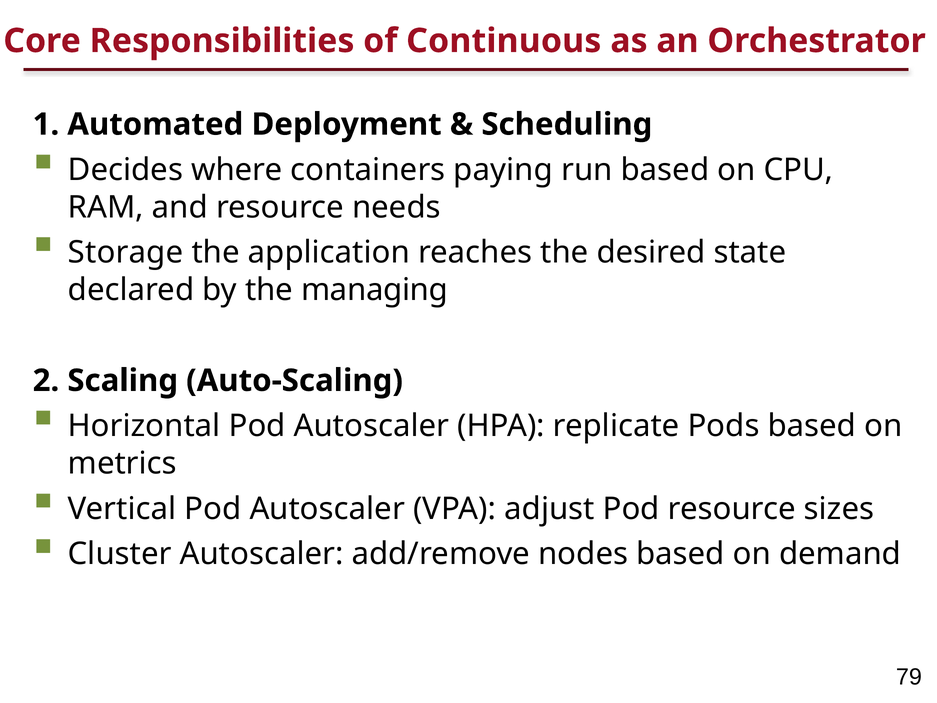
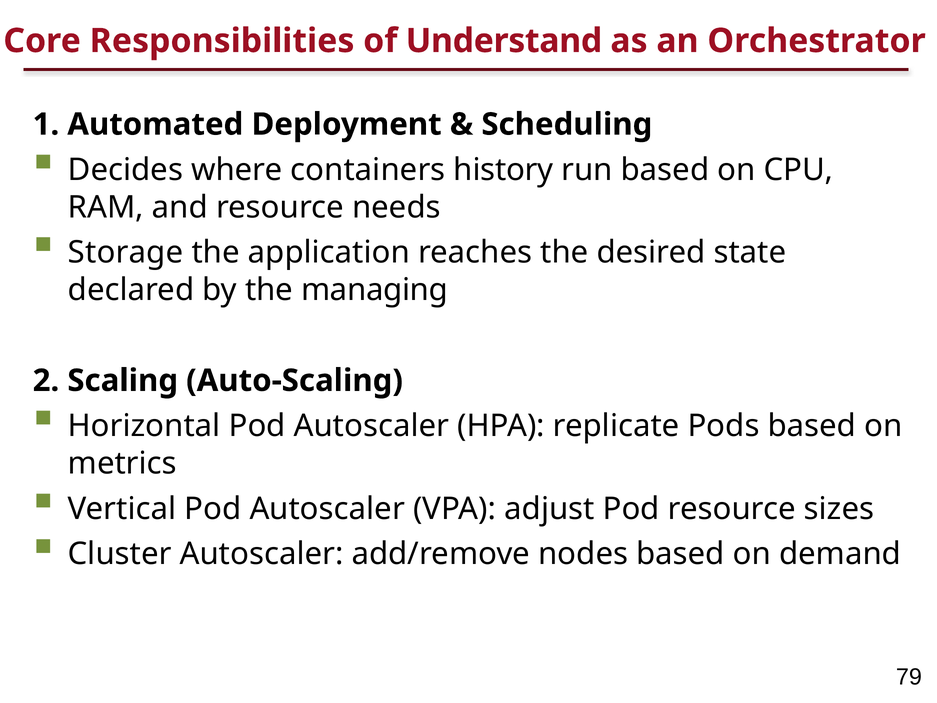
Continuous: Continuous -> Understand (504, 41)
paying: paying -> history (503, 170)
